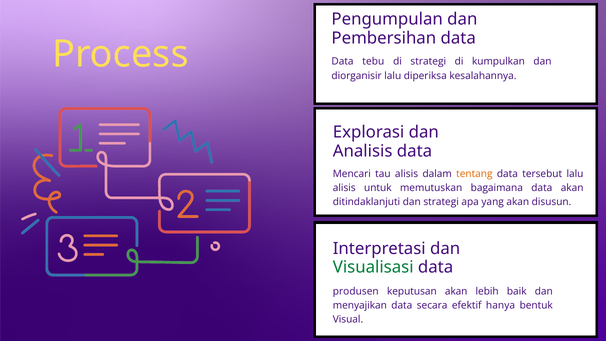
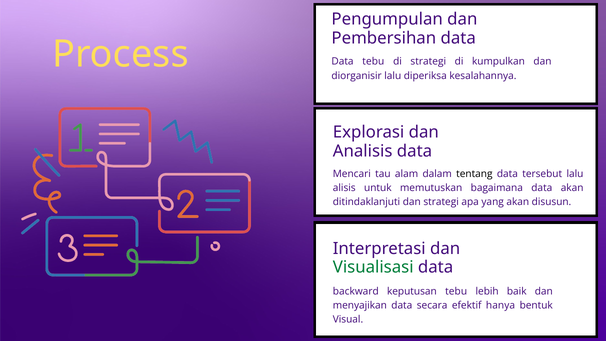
tau alisis: alisis -> alam (407, 174)
tentang colour: orange -> black (474, 174)
produsen: produsen -> backward (356, 291)
keputusan akan: akan -> tebu (456, 291)
